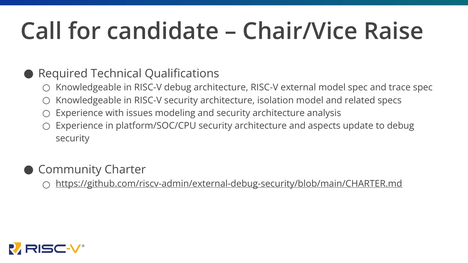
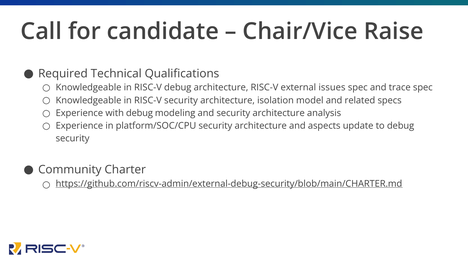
external model: model -> issues (332, 88)
with issues: issues -> debug (139, 113)
